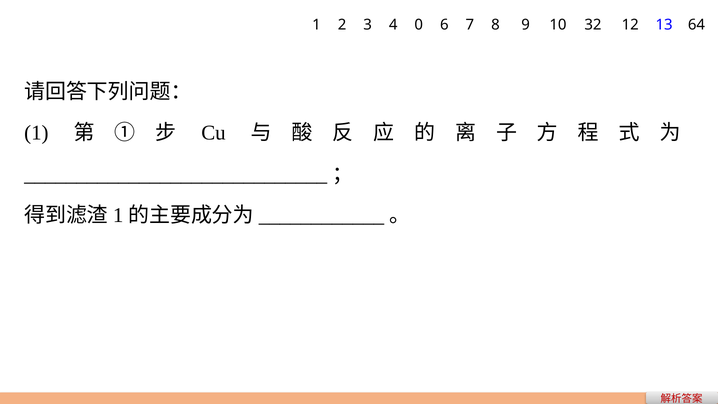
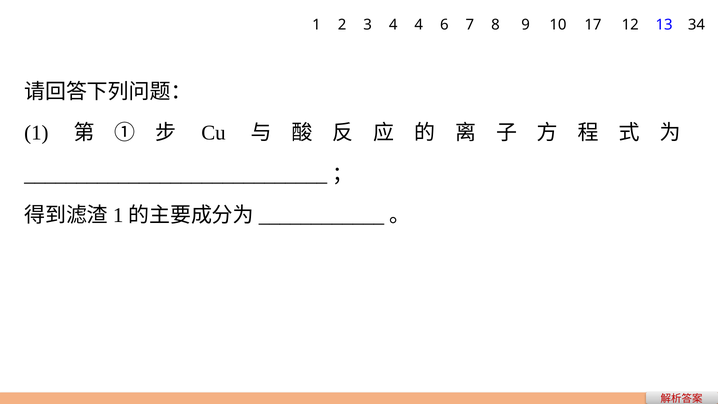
4 0: 0 -> 4 (419, 25)
32: 32 -> 17 (593, 25)
64: 64 -> 34 (696, 25)
